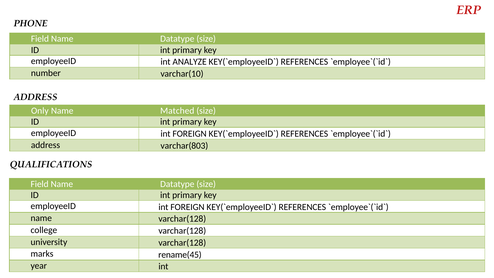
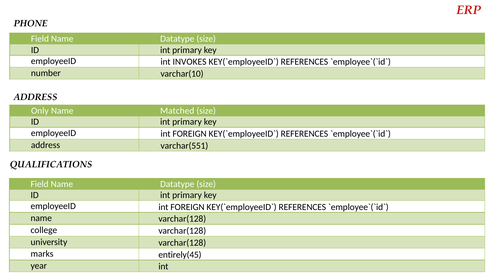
ANALYZE: ANALYZE -> INVOKES (190, 62)
varchar(803: varchar(803 -> varchar(551 (184, 146)
rename(45: rename(45 -> entirely(45 (180, 255)
